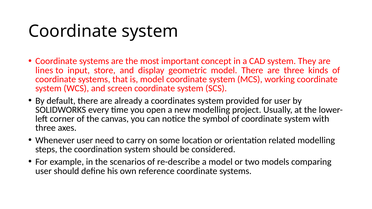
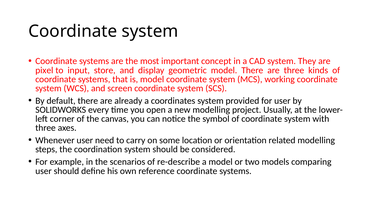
lines: lines -> pixel (44, 70)
